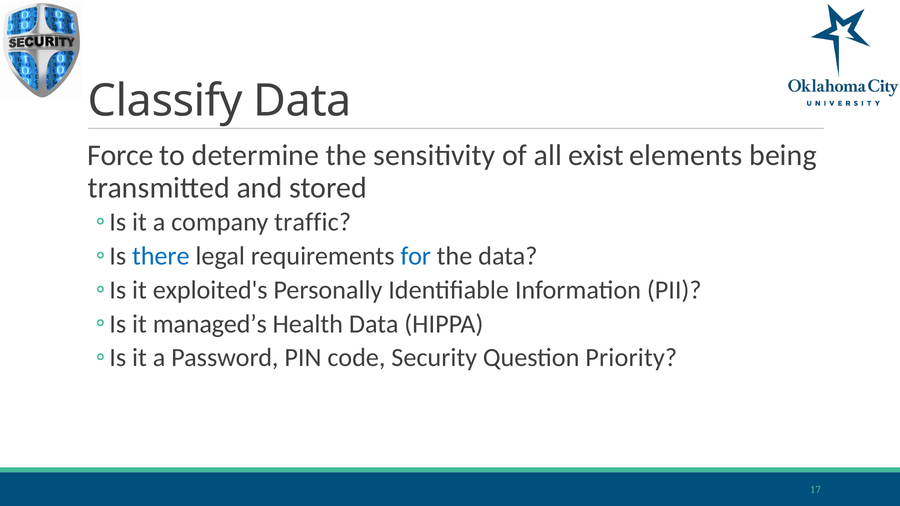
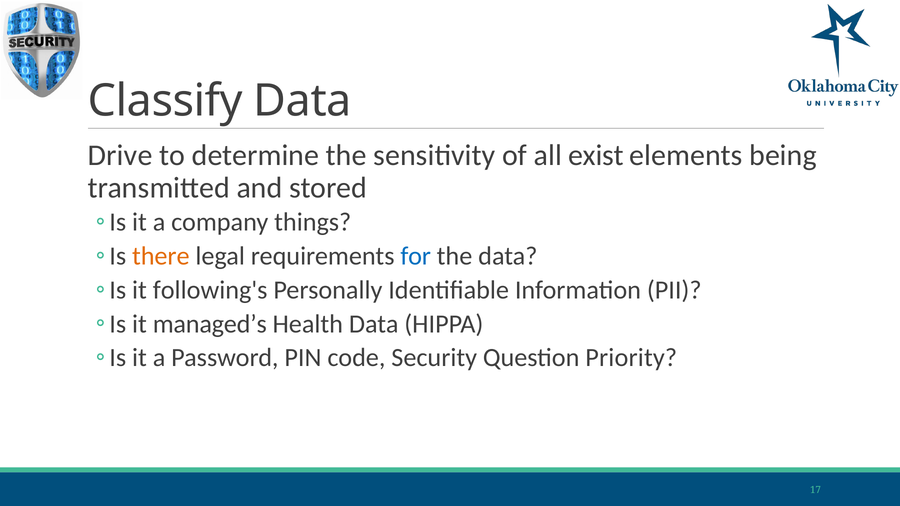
Force: Force -> Drive (120, 156)
traffic: traffic -> things (313, 222)
there colour: blue -> orange (161, 256)
exploited's: exploited's -> following's (210, 290)
